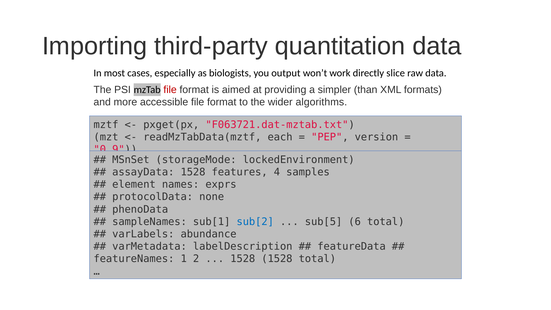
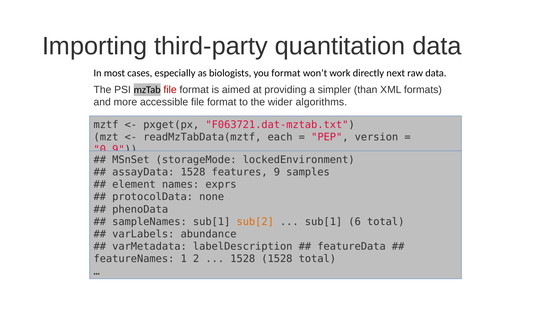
you output: output -> format (286, 73)
slice: slice -> next (396, 73)
4: 4 -> 9 (277, 172)
sub[2 colour: blue -> orange (255, 222)
sub[5: sub[5 -> sub[1 (324, 222)
